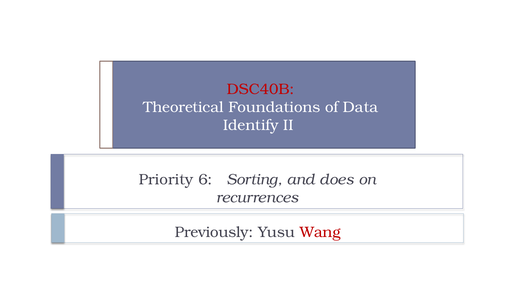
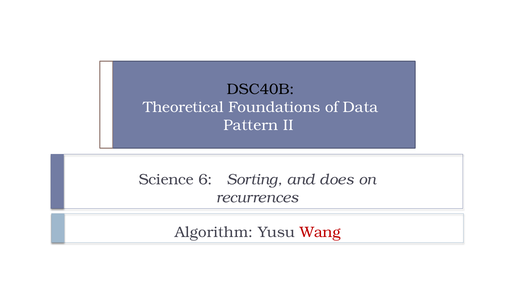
DSC40B colour: red -> black (261, 89)
Identify: Identify -> Pattern (251, 125)
Priority: Priority -> Science (166, 179)
Previously: Previously -> Algorithm (214, 232)
